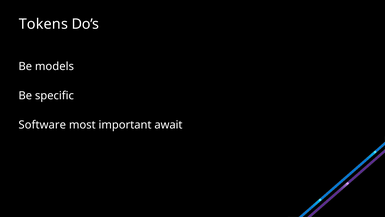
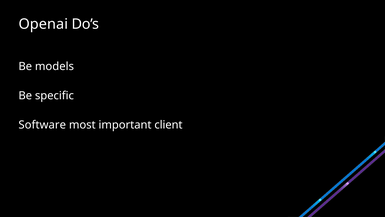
Tokens: Tokens -> Openai (43, 24)
await: await -> client (168, 125)
